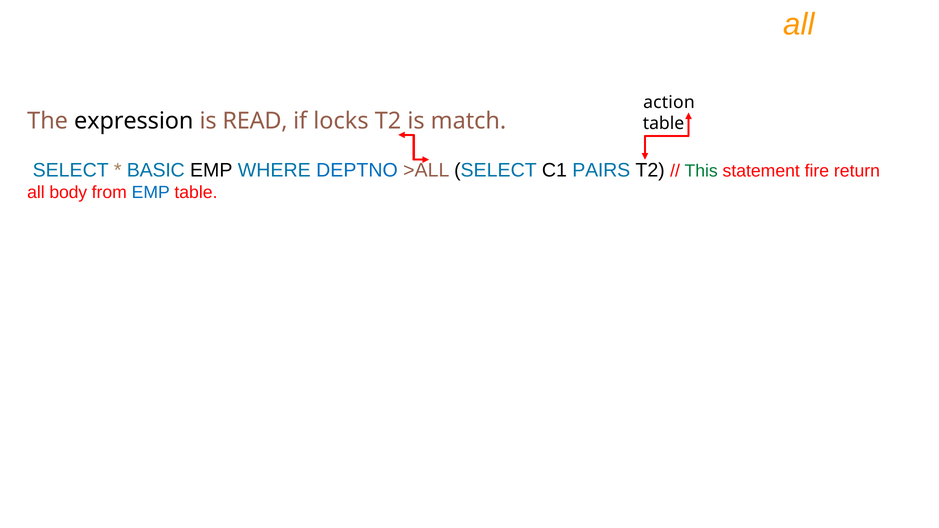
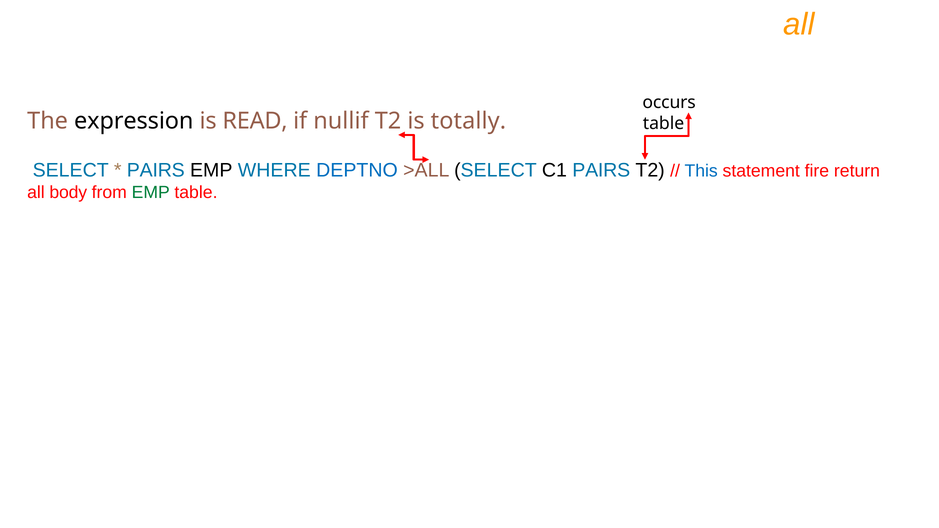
action: action -> occurs (669, 103)
locks: locks -> nullif (341, 121)
match: match -> totally (468, 121)
BASIC: BASIC -> PAIRS (156, 170)
This colour: green -> blue (701, 171)
EMP colour: blue -> green (151, 192)
